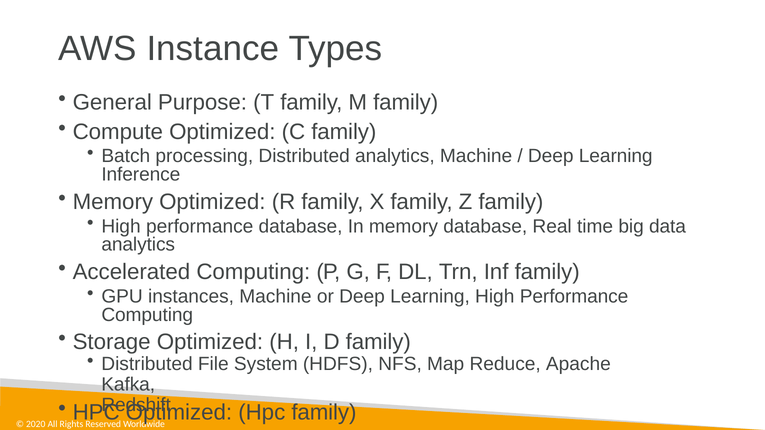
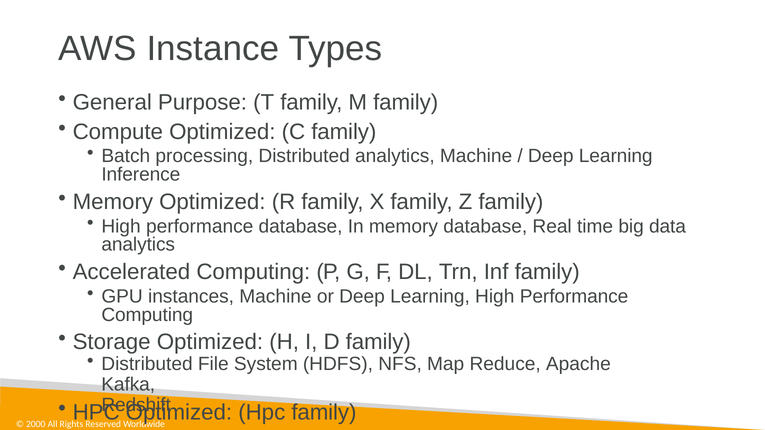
2020: 2020 -> 2000 (36, 424)
